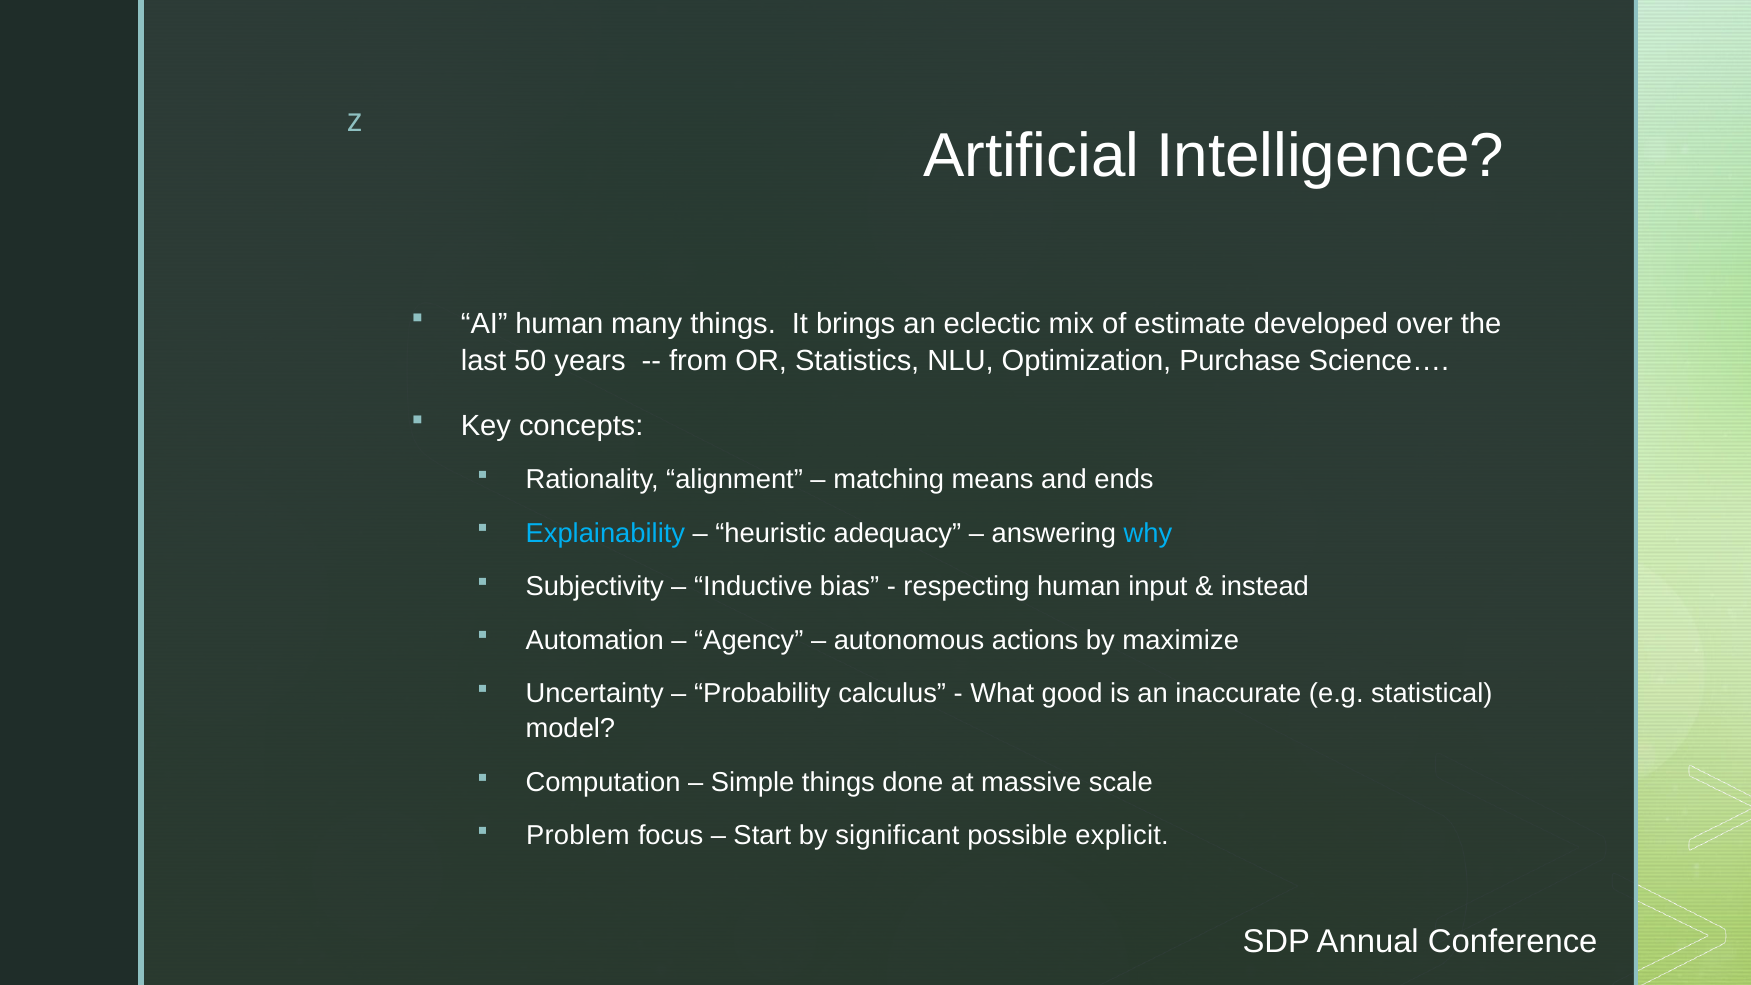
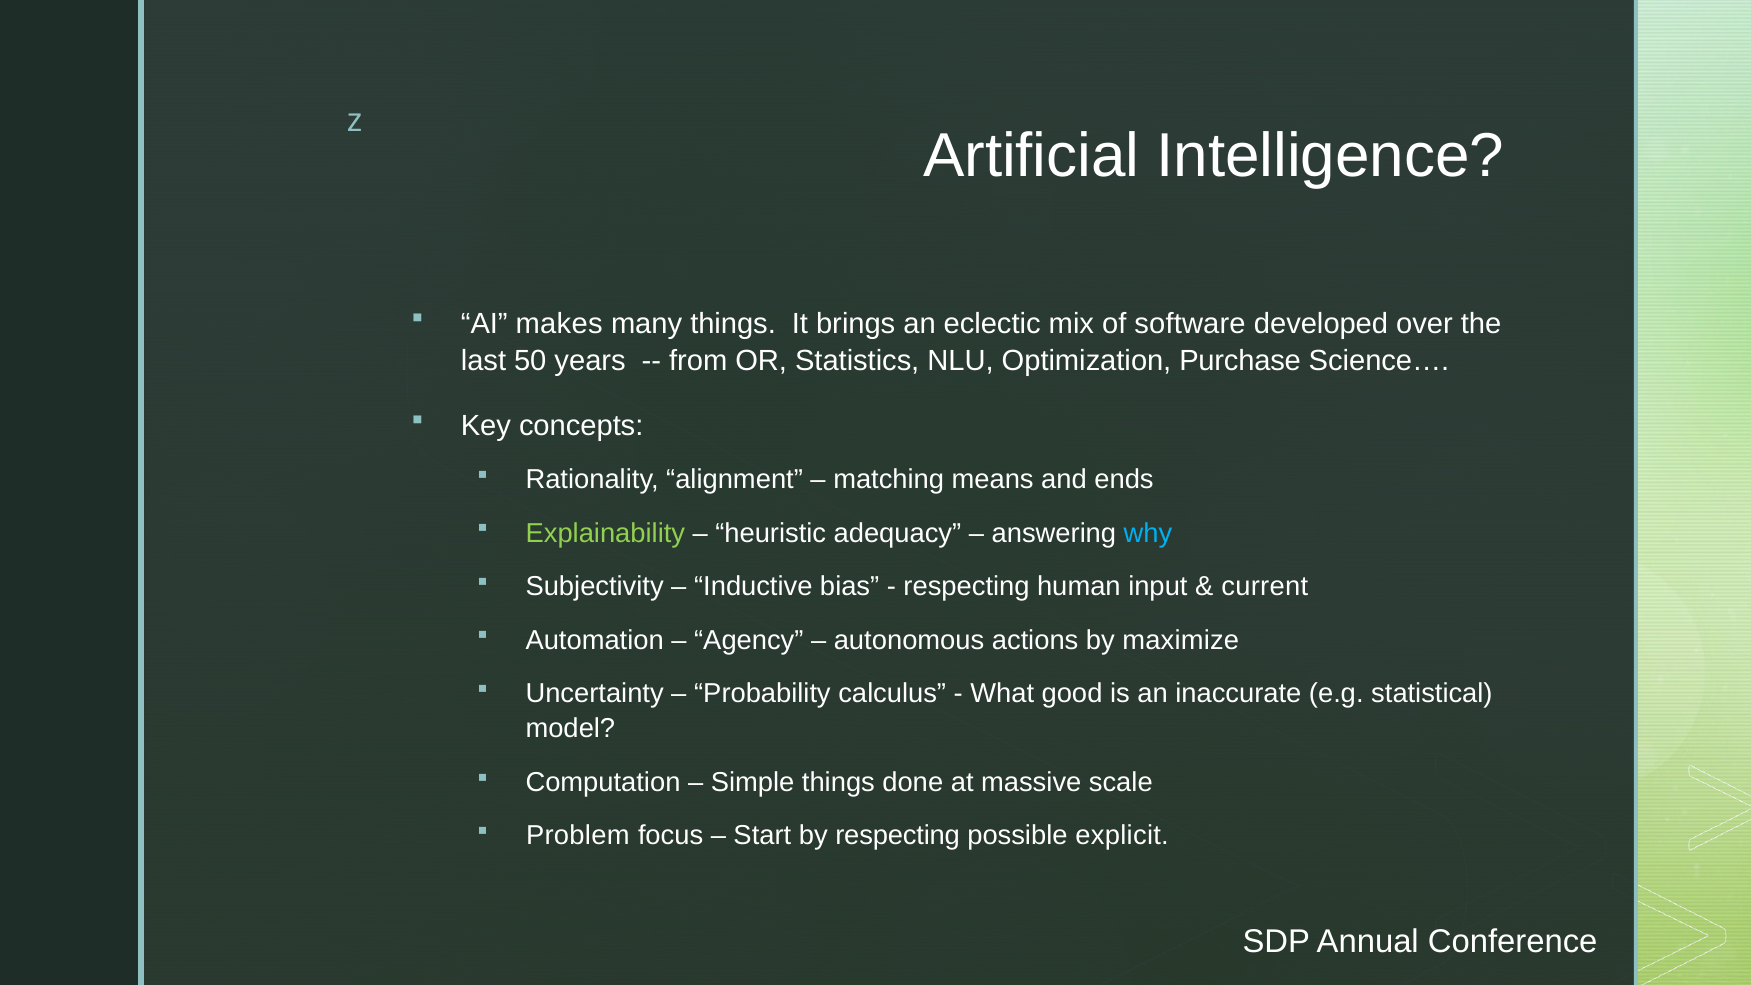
AI human: human -> makes (559, 324)
estimate: estimate -> software (1190, 324)
Explainability colour: light blue -> light green (605, 533)
instead: instead -> current (1265, 587)
by significant: significant -> respecting (898, 836)
